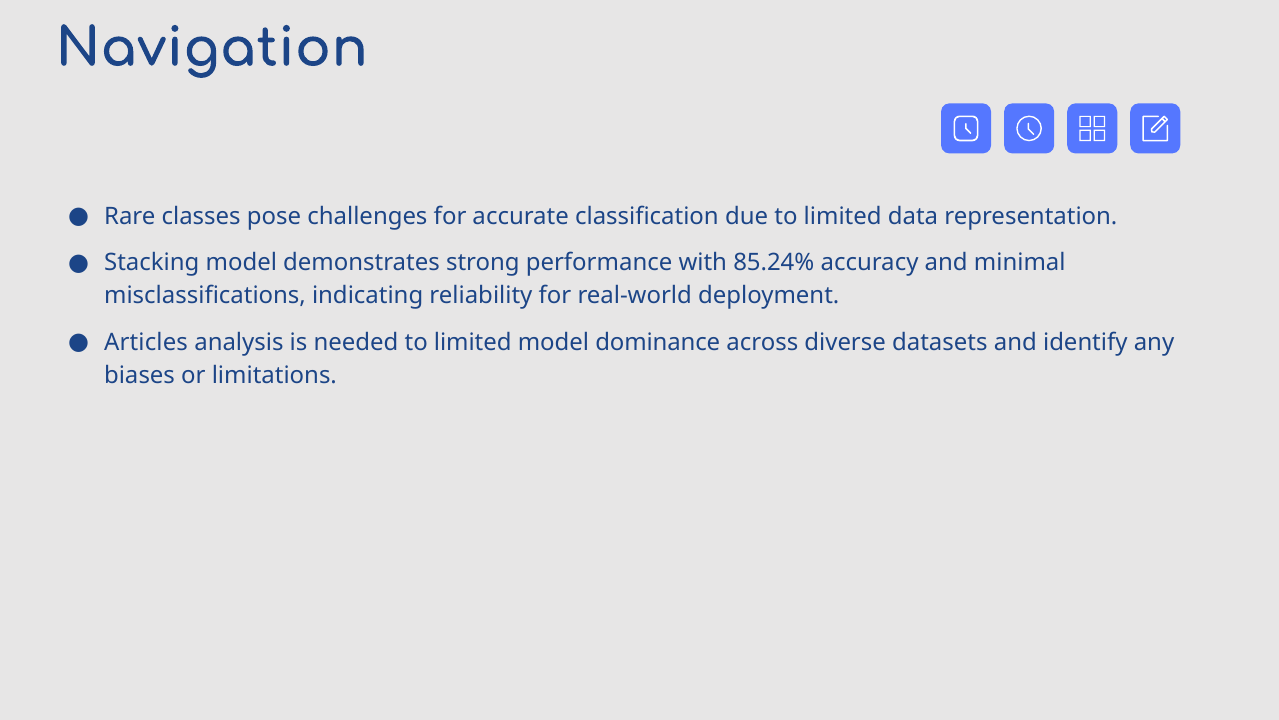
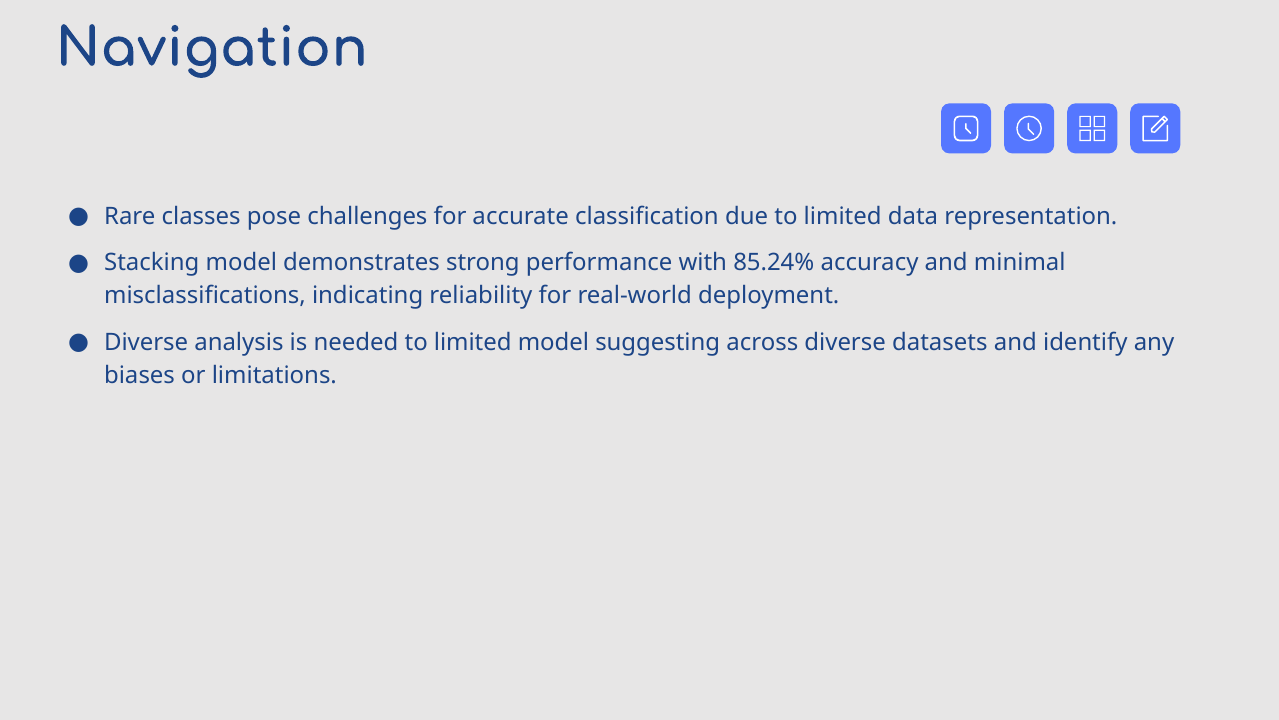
Articles: Articles -> Diverse (146, 342)
dominance: dominance -> suggesting (658, 342)
